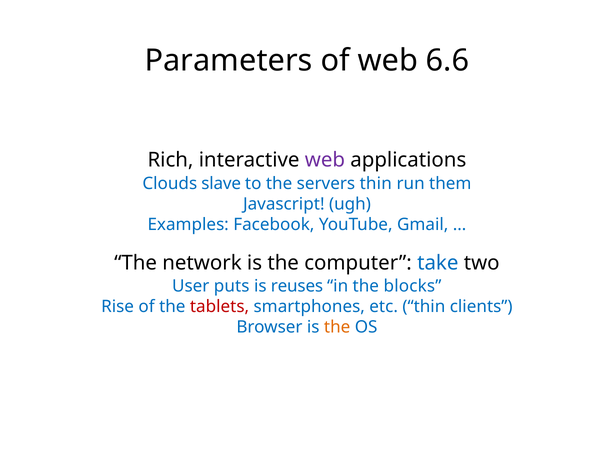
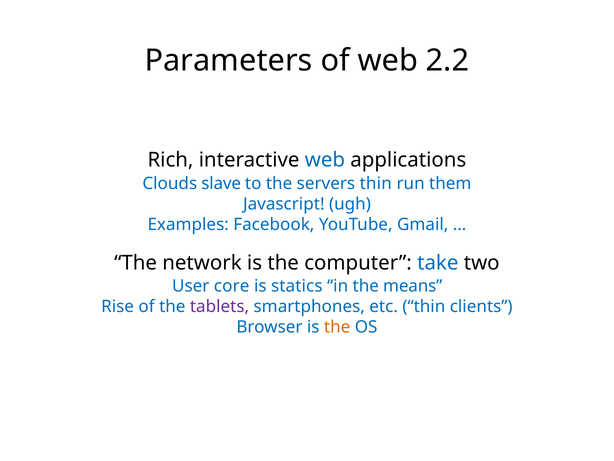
6.6: 6.6 -> 2.2 (448, 60)
web colour: purple -> blue (325, 160)
puts: puts -> core (232, 286)
reuses: reuses -> statics (297, 286)
blocks: blocks -> means (413, 286)
tablets colour: red -> purple (220, 306)
